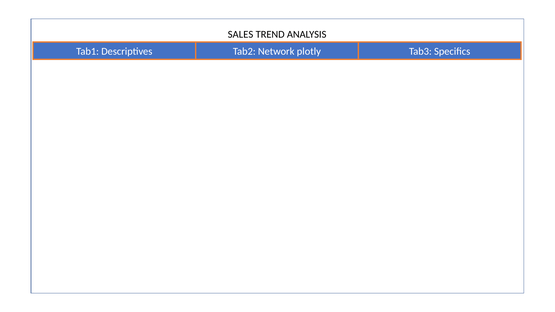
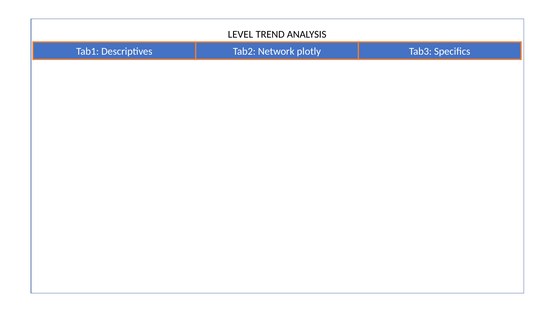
SALES: SALES -> LEVEL (240, 34)
